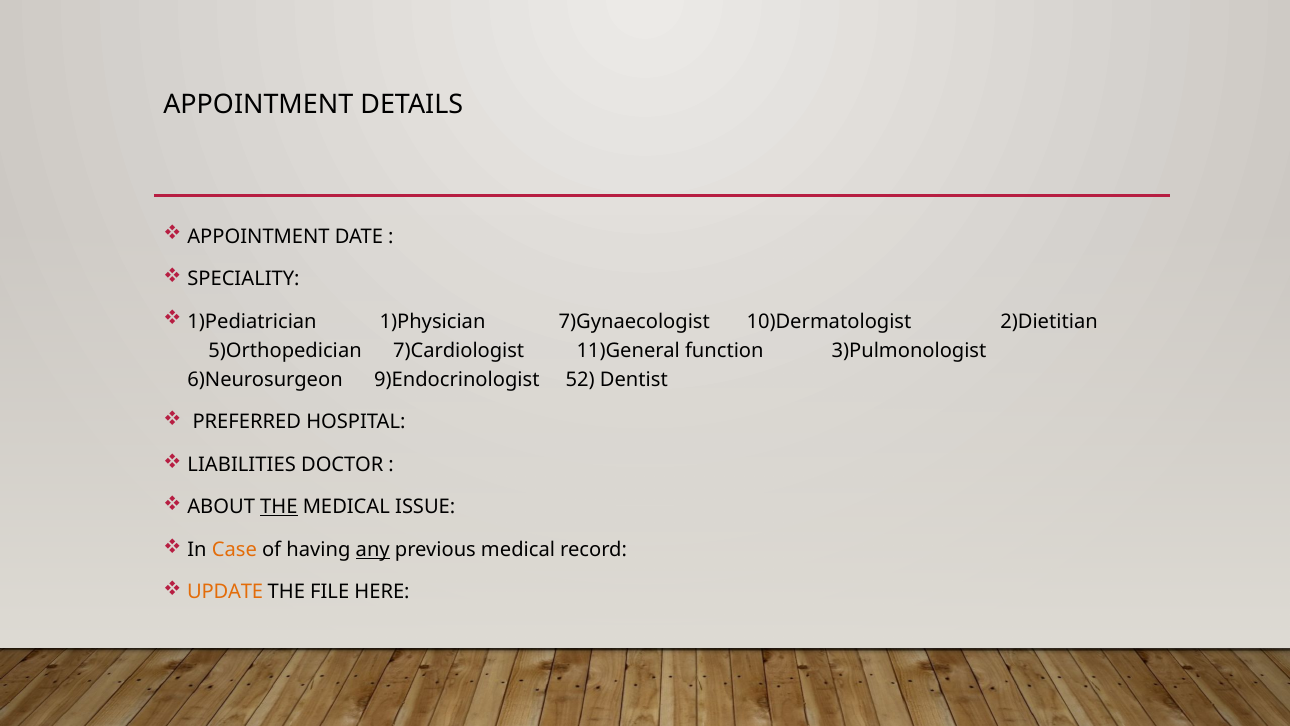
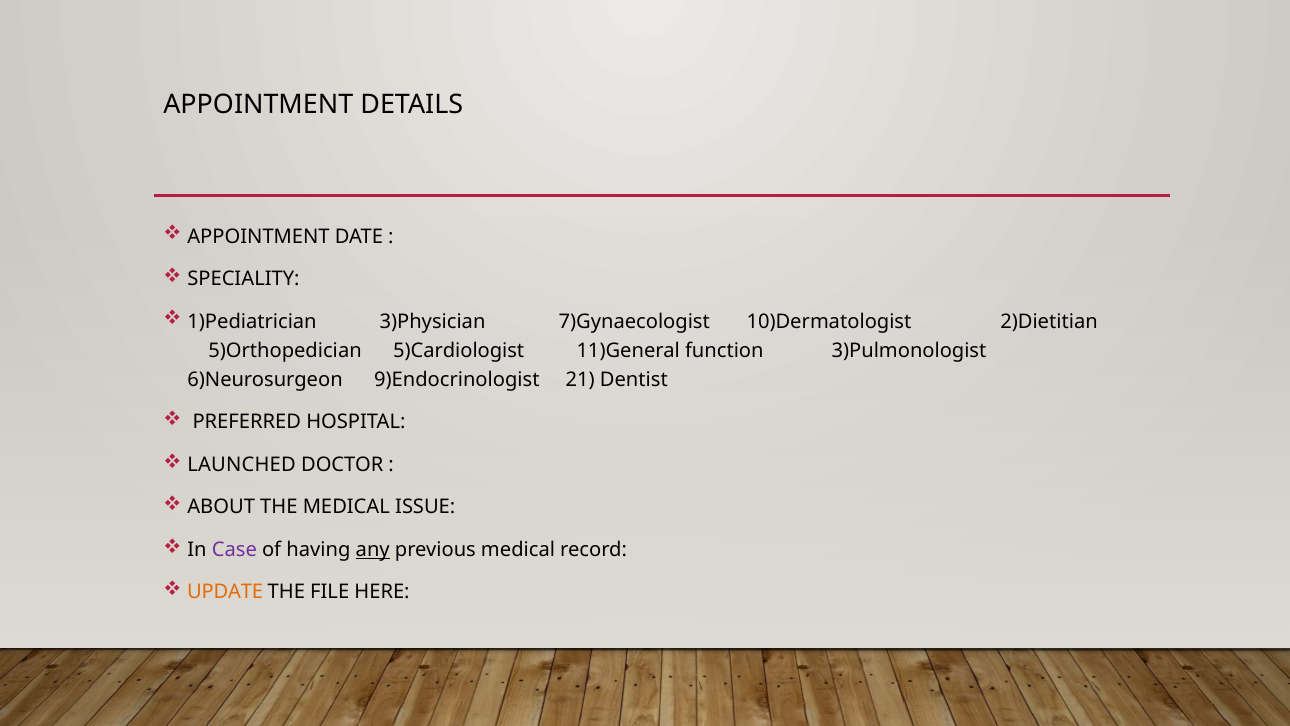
1)Physician: 1)Physician -> 3)Physician (433, 321)
7)Cardiologist: 7)Cardiologist -> 5)Cardiologist (459, 350)
52: 52 -> 21 (580, 379)
LIABILITIES: LIABILITIES -> LAUNCHED (242, 464)
THE underline: present -> none (279, 507)
Case colour: orange -> purple (234, 549)
